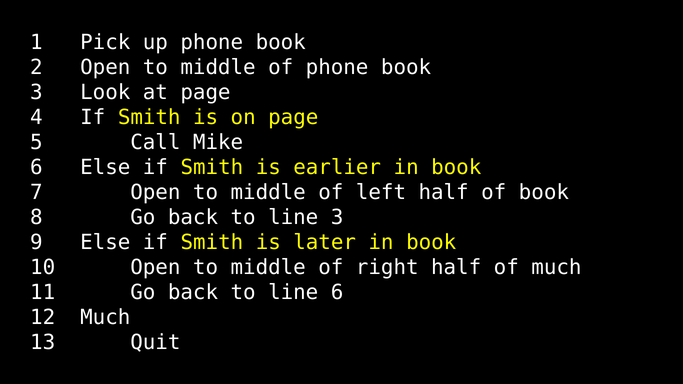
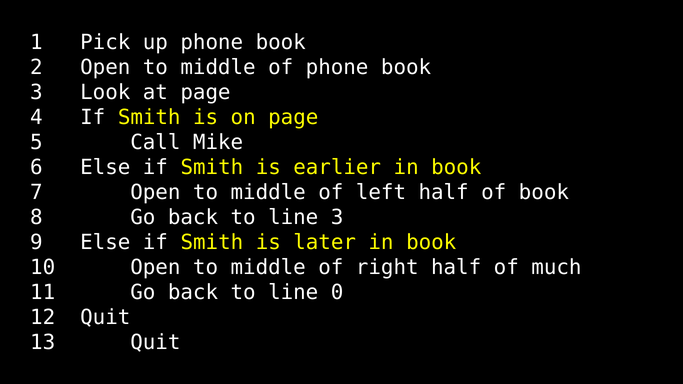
line 6: 6 -> 0 (337, 293)
12 Much: Much -> Quit (105, 318)
